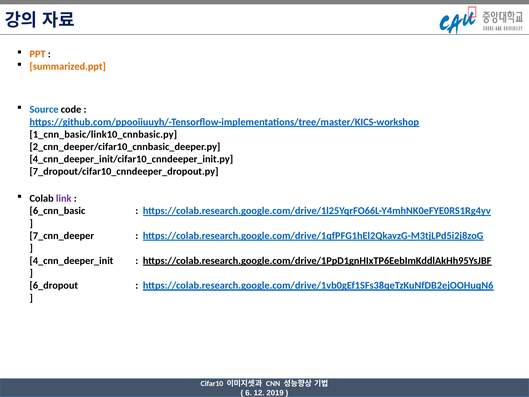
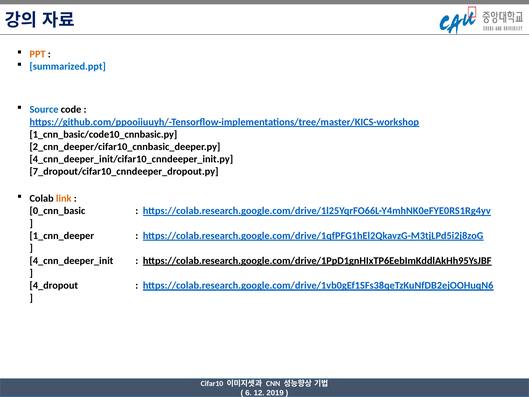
summarized.ppt colour: orange -> blue (68, 66)
1_cnn_basic/link10_cnnbasic.py: 1_cnn_basic/link10_cnnbasic.py -> 1_cnn_basic/code10_cnnbasic.py (103, 134)
link colour: purple -> orange (64, 198)
6_cnn_basic: 6_cnn_basic -> 0_cnn_basic (57, 211)
7_cnn_deeper: 7_cnn_deeper -> 1_cnn_deeper (62, 236)
6_dropout: 6_dropout -> 4_dropout (54, 285)
